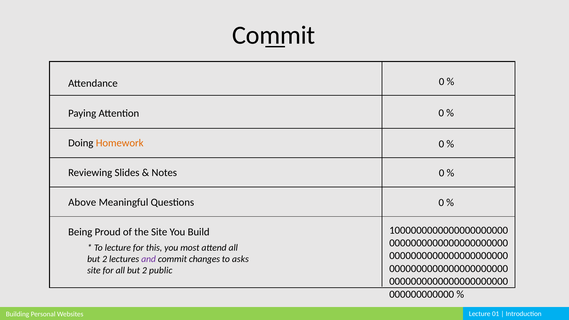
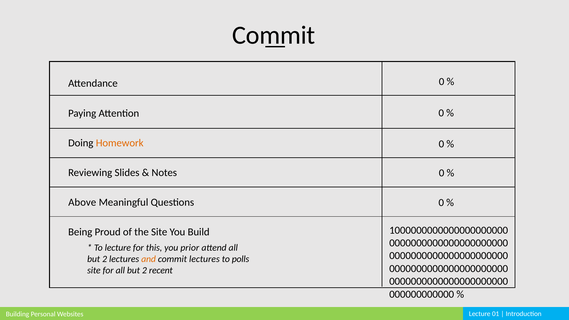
most: most -> prior (190, 248)
and colour: purple -> orange (149, 259)
commit changes: changes -> lectures (204, 259)
asks: asks -> polls (241, 259)
public: public -> recent (161, 270)
